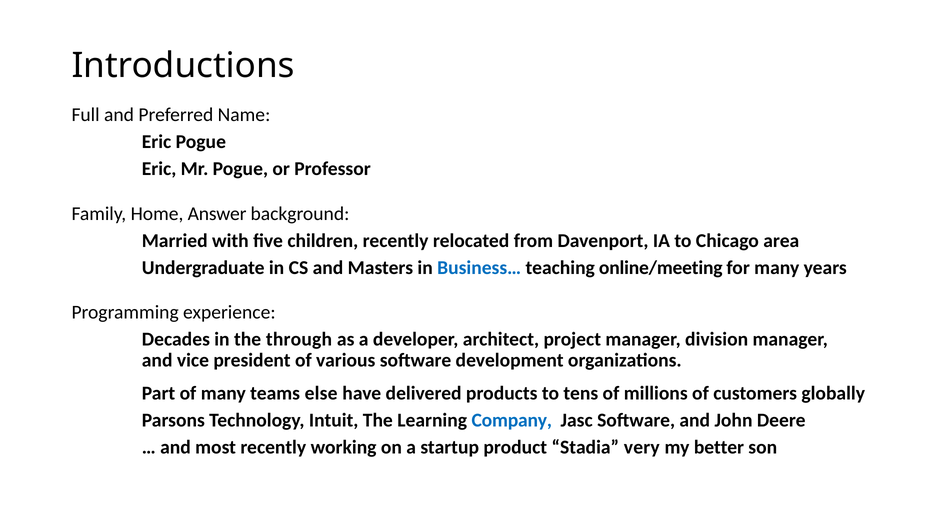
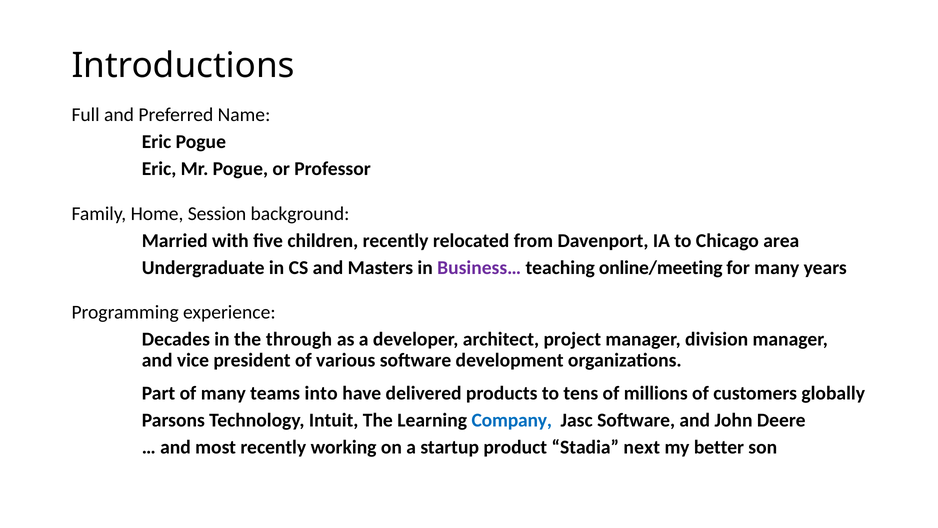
Answer: Answer -> Session (217, 213)
Business… colour: blue -> purple (479, 267)
else: else -> into (321, 393)
very: very -> next (642, 447)
